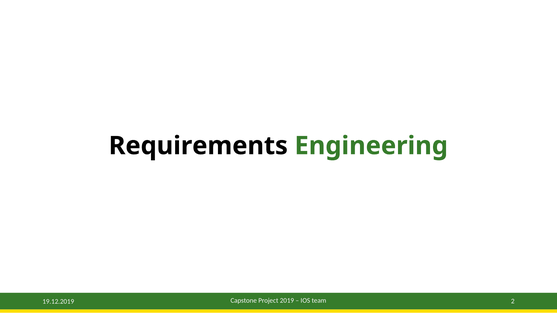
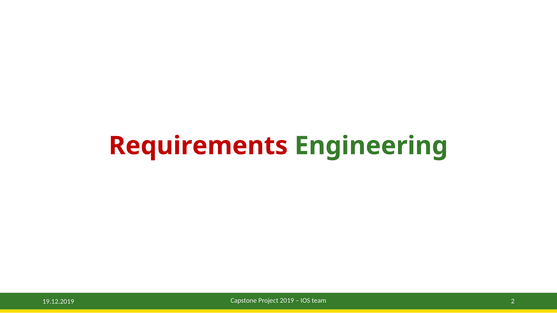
Requirements colour: black -> red (198, 146)
